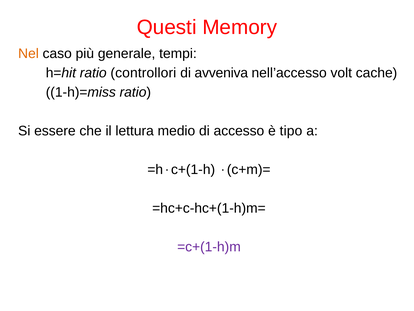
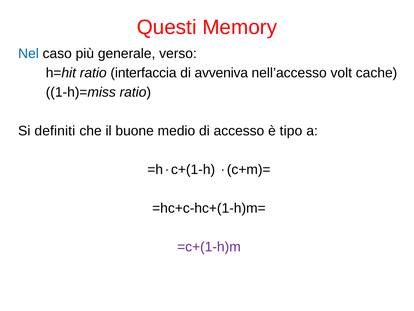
Nel colour: orange -> blue (28, 53)
tempi: tempi -> verso (178, 53)
controllori: controllori -> interfaccia (144, 73)
essere: essere -> definiti (55, 131)
lettura: lettura -> buone (135, 131)
